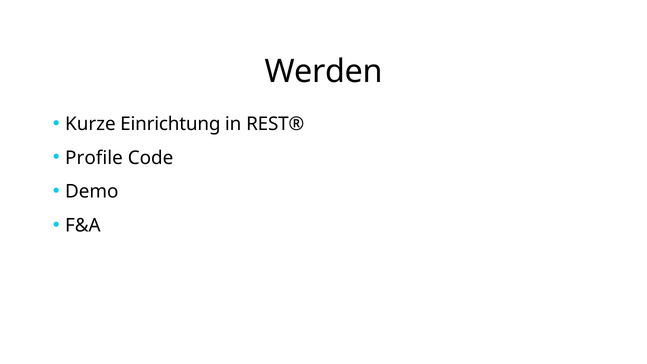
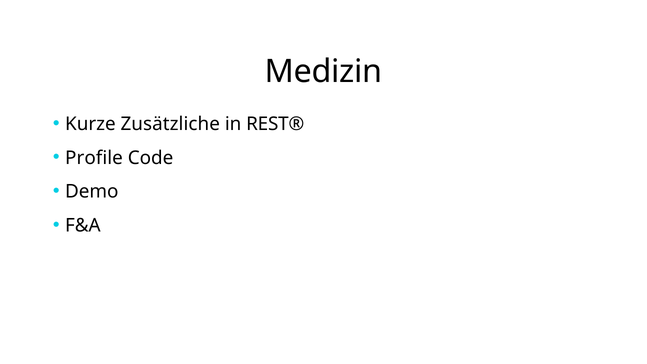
Werden: Werden -> Medizin (324, 71)
Einrichtung: Einrichtung -> Zusätzliche (170, 124)
